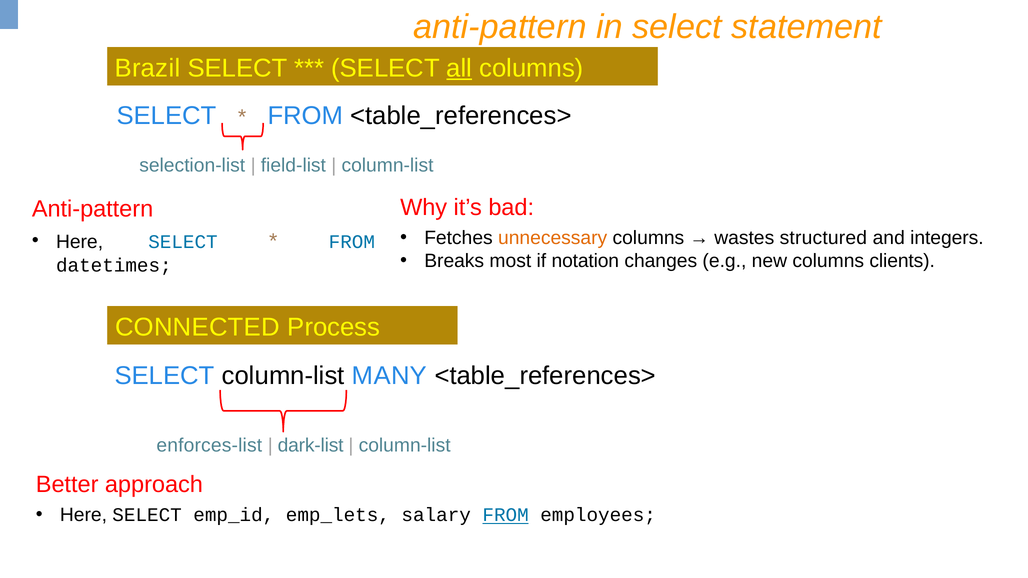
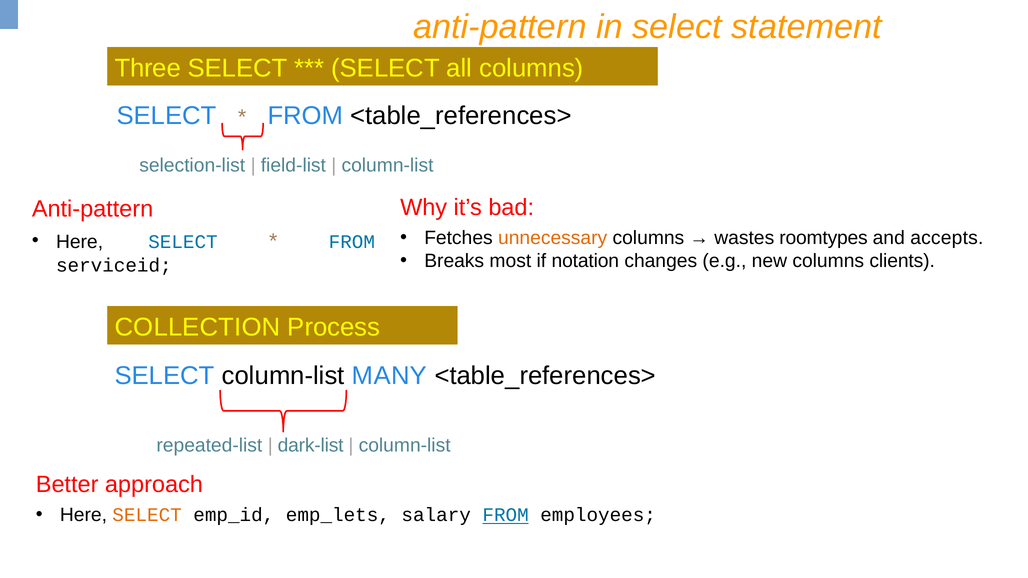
Brazil: Brazil -> Three (148, 68)
all underline: present -> none (459, 68)
structured: structured -> roomtypes (824, 238)
integers: integers -> accepts (947, 238)
datetimes: datetimes -> serviceid (114, 265)
CONNECTED: CONNECTED -> COLLECTION (198, 327)
enforces-list: enforces-list -> repeated-list (209, 445)
SELECT colour: black -> orange (147, 515)
